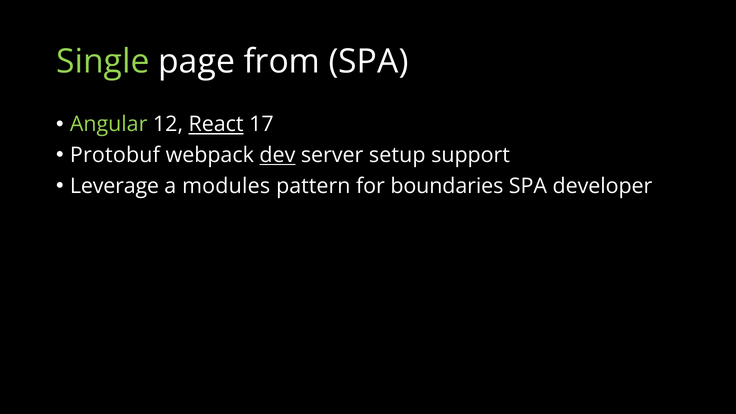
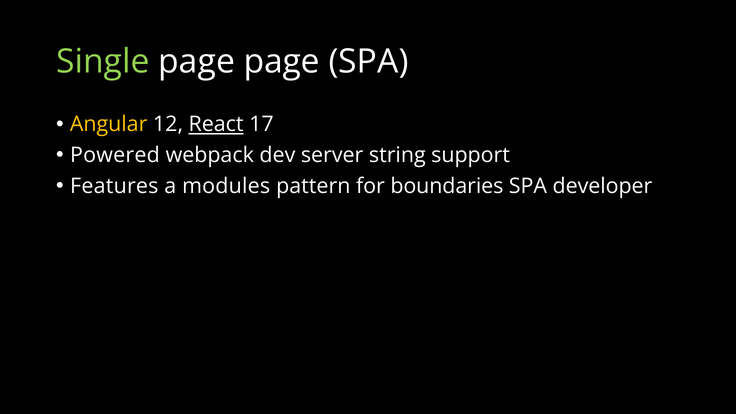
page from: from -> page (282, 62)
Angular colour: light green -> yellow (109, 124)
Protobuf: Protobuf -> Powered (115, 155)
dev underline: present -> none (277, 155)
setup: setup -> string (397, 155)
Leverage: Leverage -> Features (114, 186)
